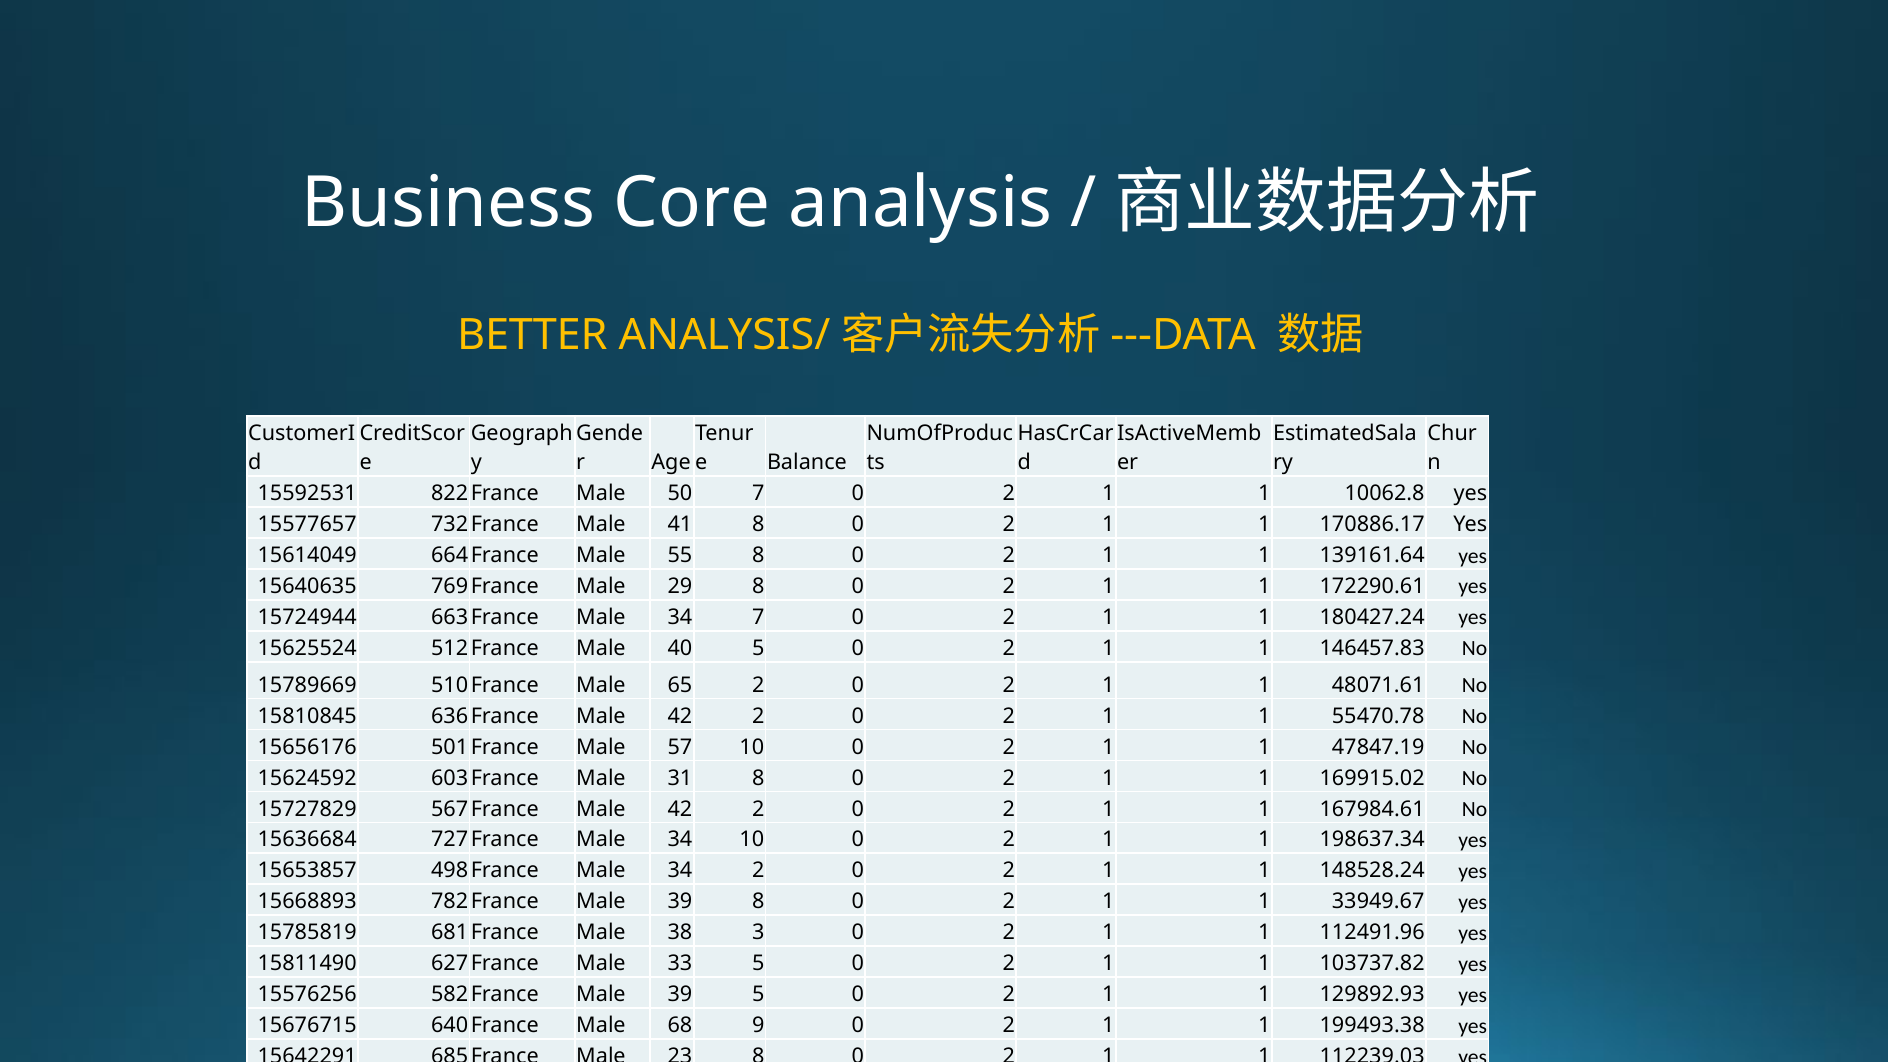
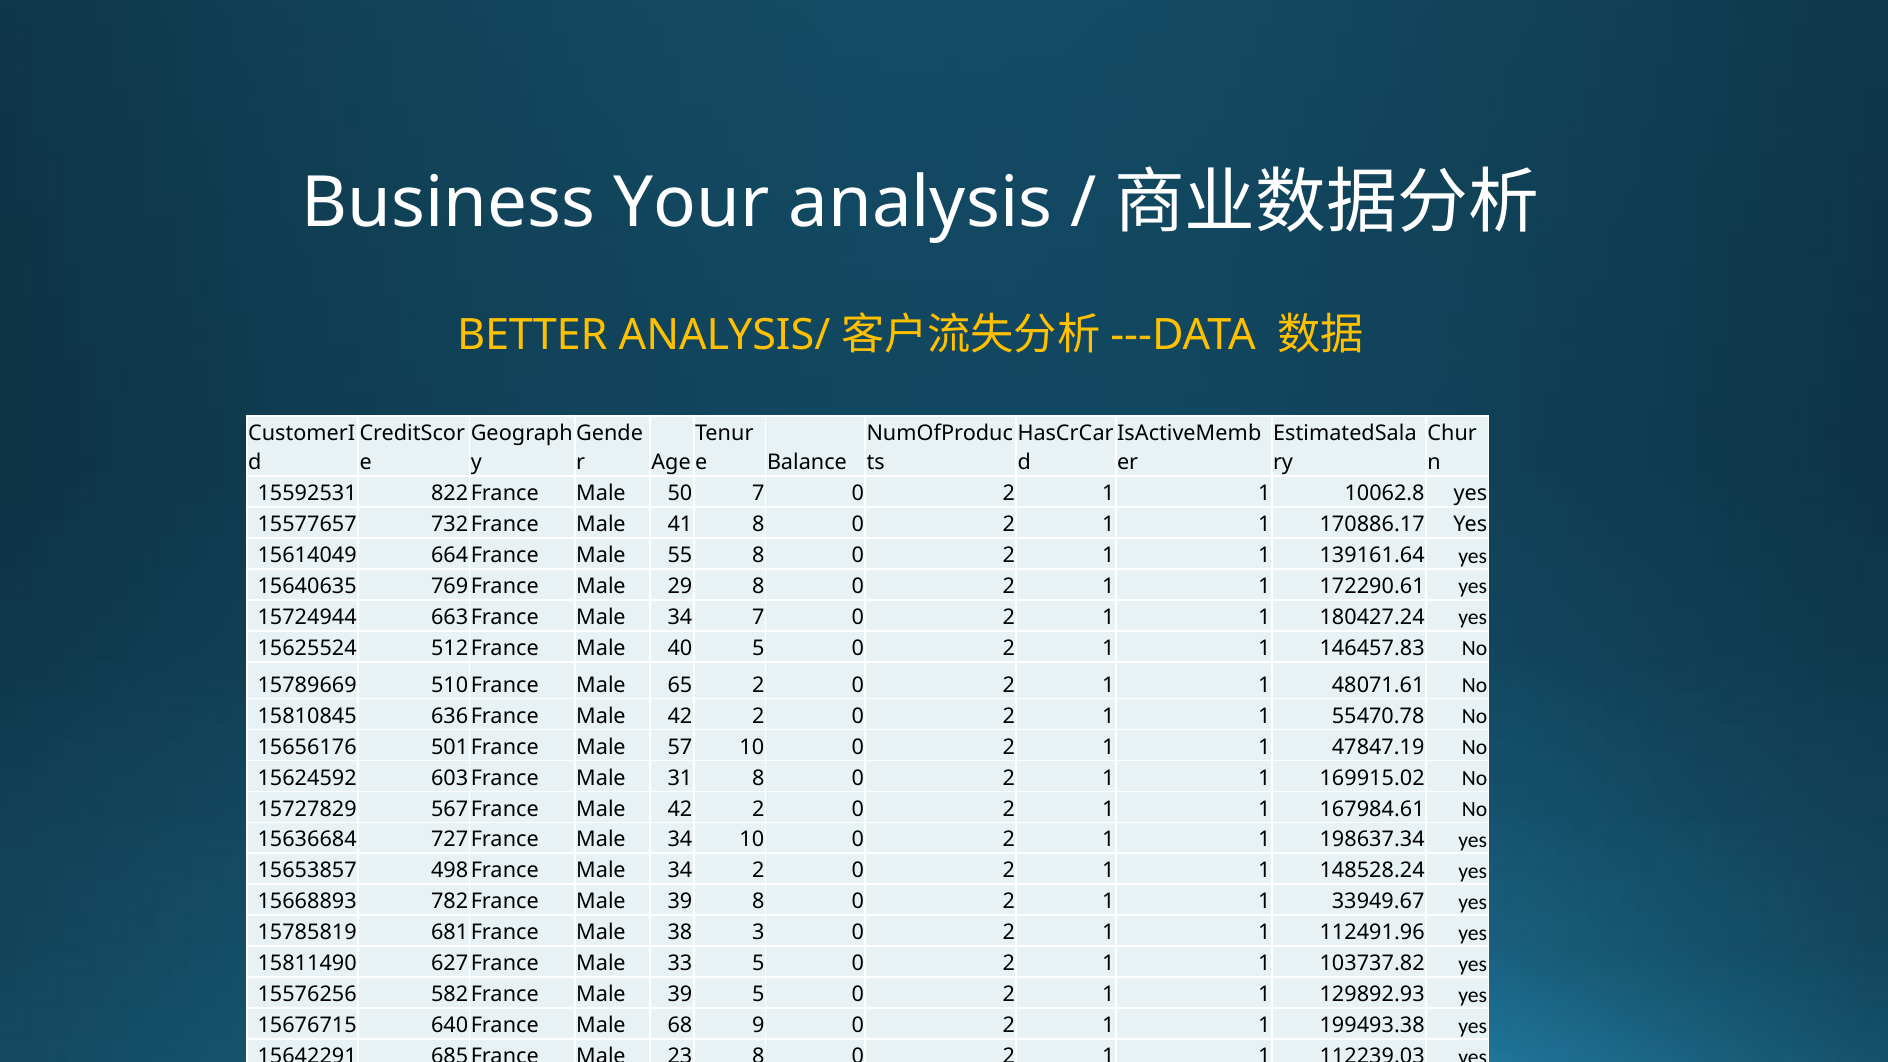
Core: Core -> Your (692, 203)
